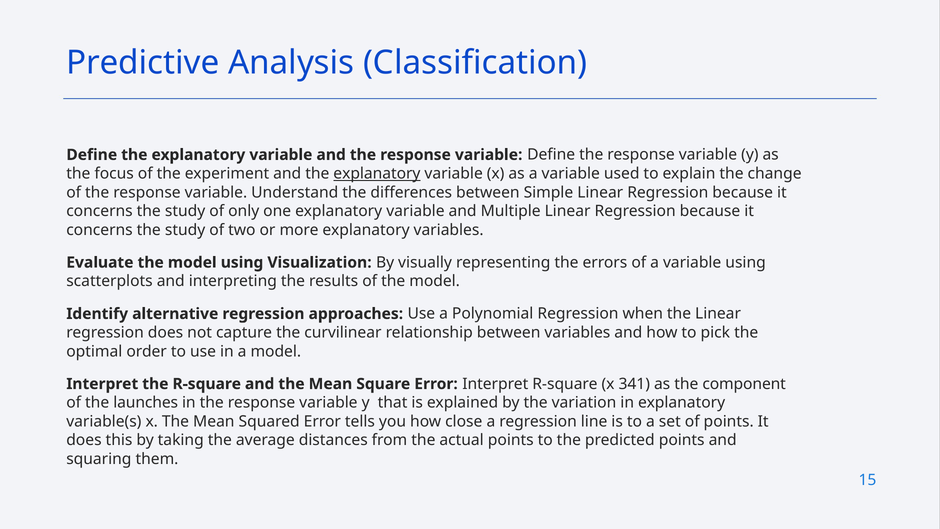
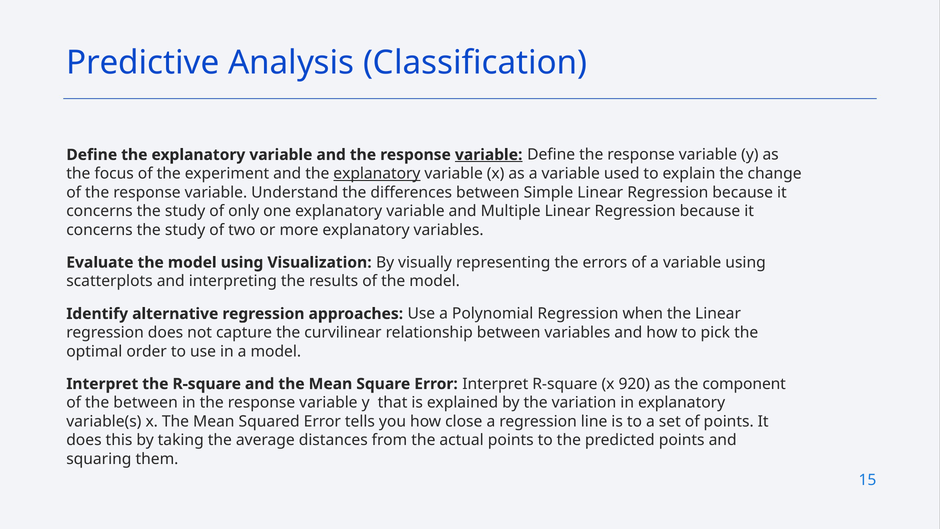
variable underline: none -> present (489, 155)
341: 341 -> 920 (634, 384)
the launches: launches -> between (146, 403)
